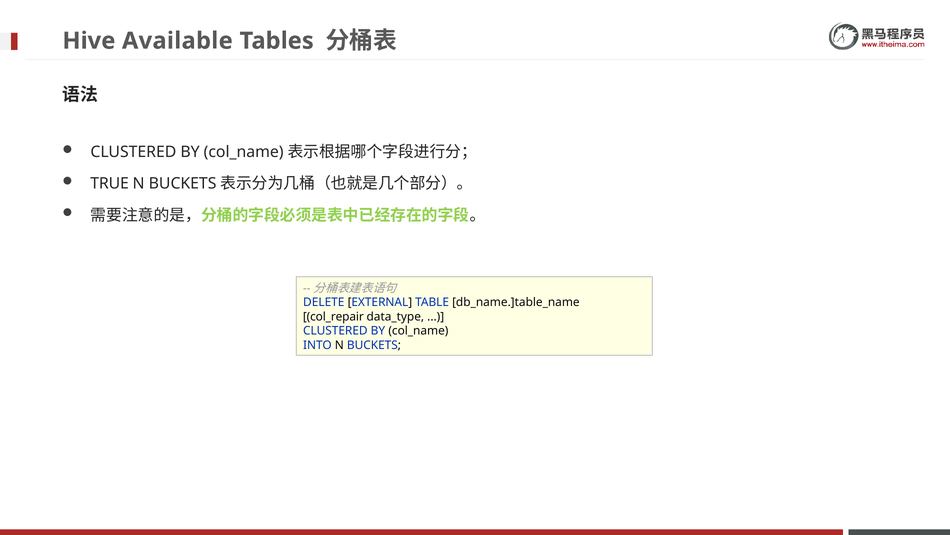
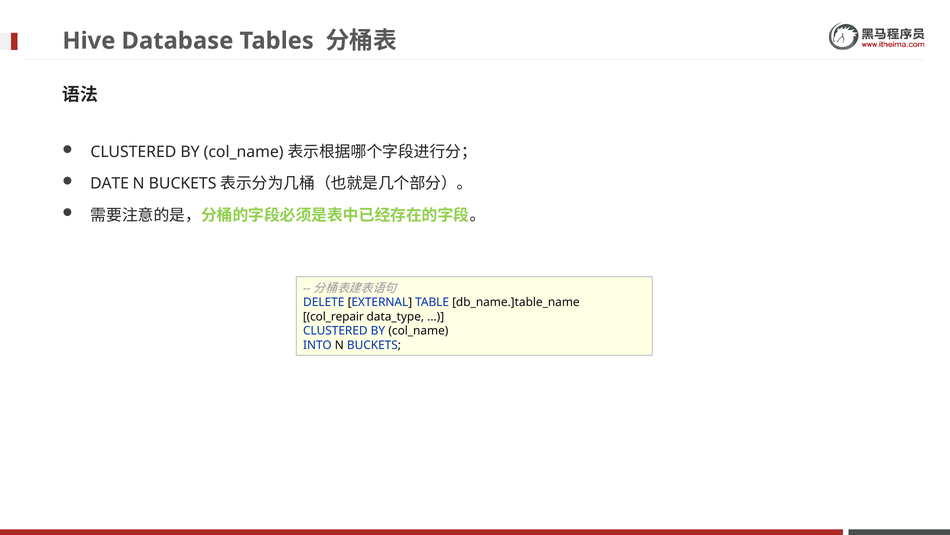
Available: Available -> Database (177, 41)
TRUE: TRUE -> DATE (110, 184)
